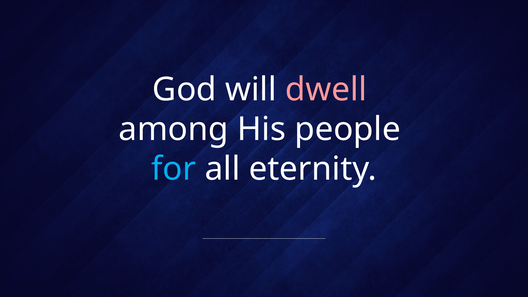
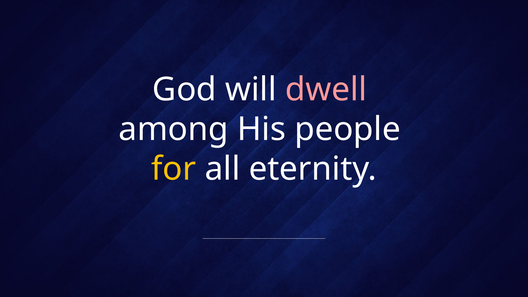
for colour: light blue -> yellow (174, 169)
